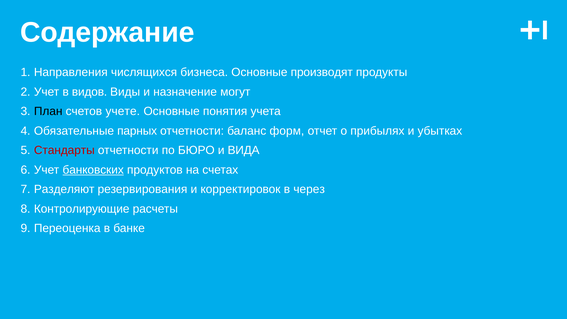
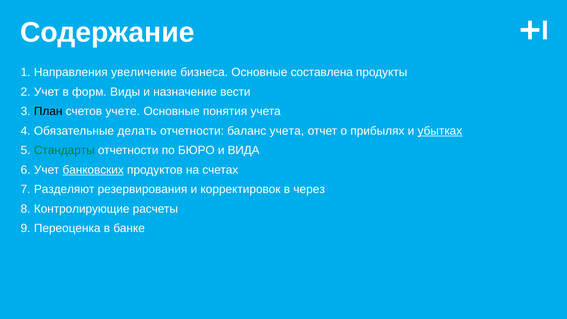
числящихся: числящихся -> увеличение (144, 72)
производят: производят -> составлена (322, 72)
видов: видов -> форм (89, 92)
могут: могут -> вести (235, 92)
парных: парных -> делать (137, 131)
баланс форм: форм -> учета (287, 131)
убытках underline: none -> present (440, 131)
Стандарты colour: red -> green (64, 150)
